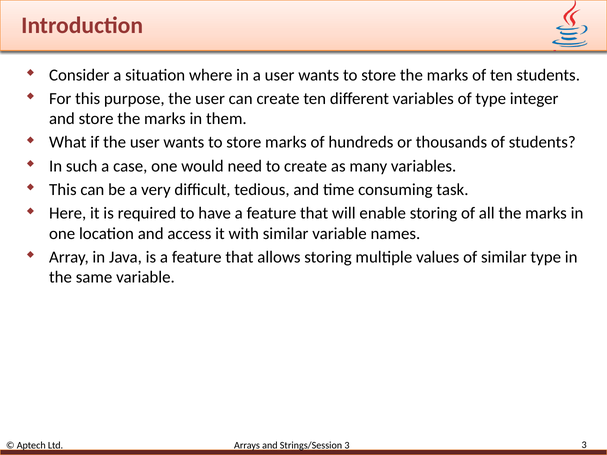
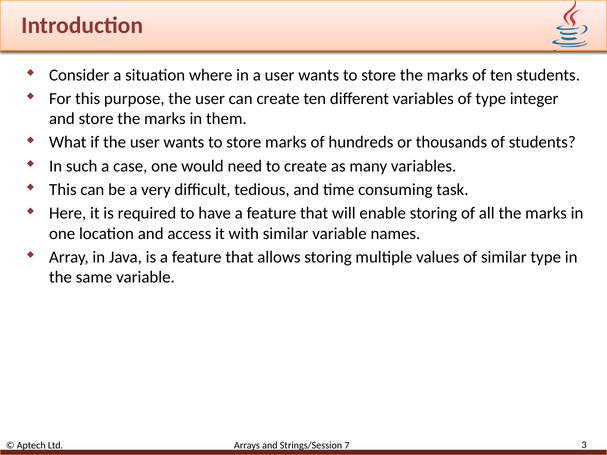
Strings/Session 3: 3 -> 7 (347, 446)
